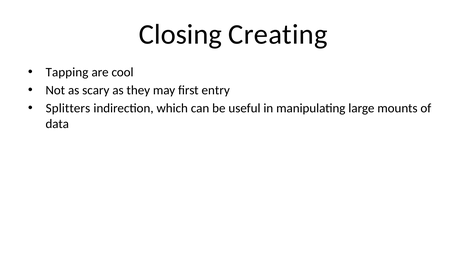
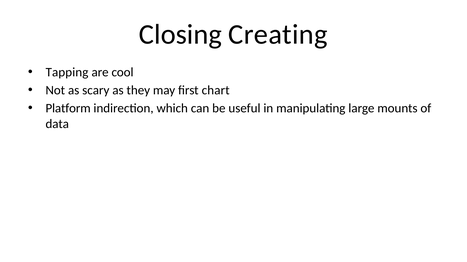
entry: entry -> chart (216, 90)
Splitters: Splitters -> Platform (68, 109)
